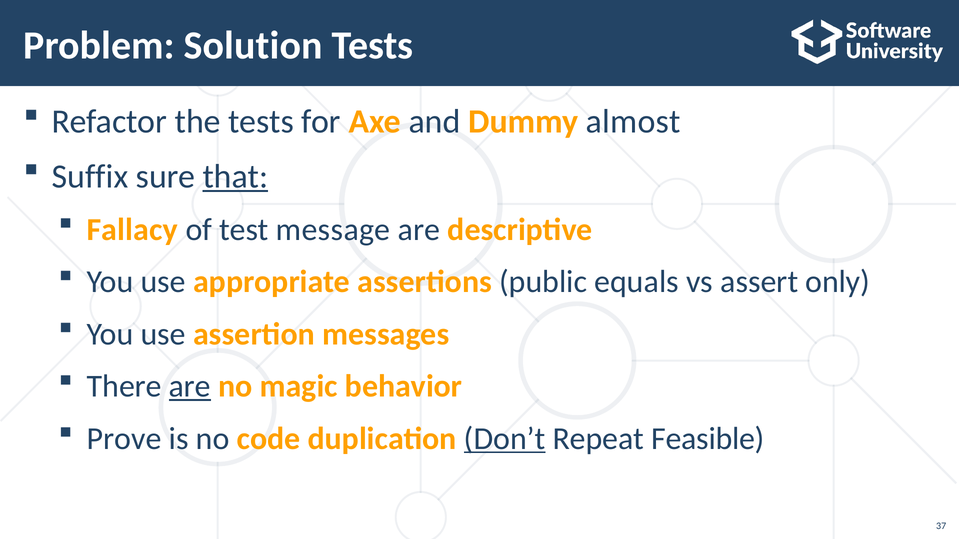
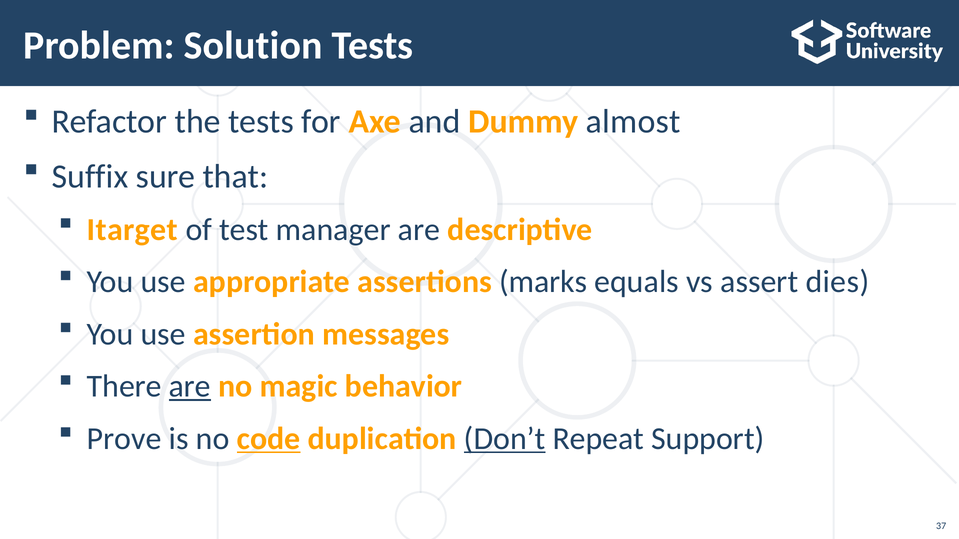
that underline: present -> none (235, 176)
Fallacy: Fallacy -> Itarget (132, 230)
message: message -> manager (333, 230)
public: public -> marks (543, 282)
only: only -> dies (837, 282)
code underline: none -> present (269, 439)
Feasible: Feasible -> Support (708, 439)
